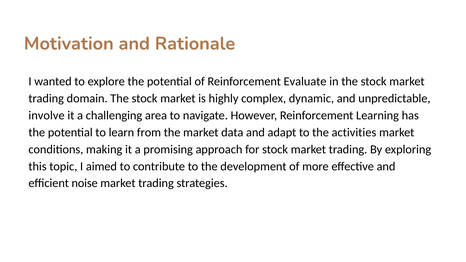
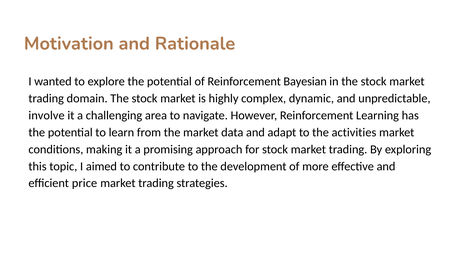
Evaluate: Evaluate -> Bayesian (305, 82)
noise: noise -> price (85, 183)
